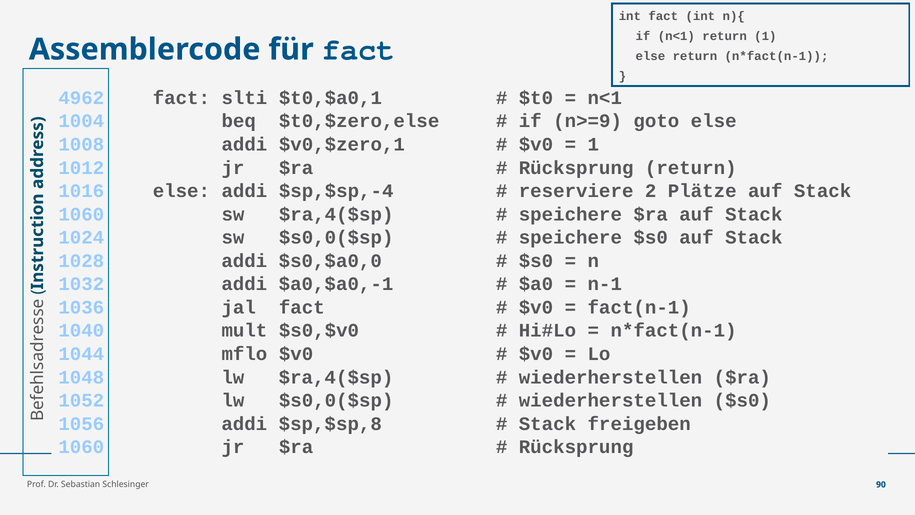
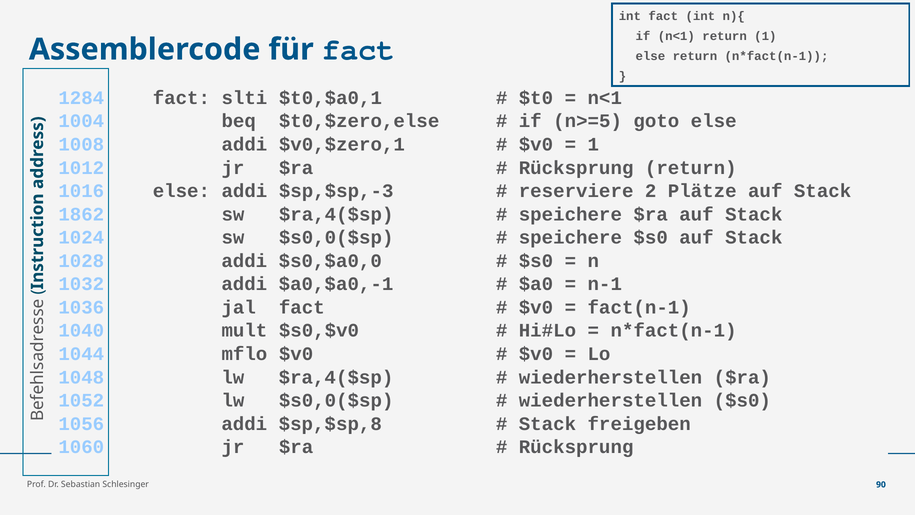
4962: 4962 -> 1284 (81, 98)
n>=9: n>=9 -> n>=5 (588, 121)
$sp,$sp,-4: $sp,$sp,-4 -> $sp,$sp,-3 (336, 191)
1060: 1060 -> 1862 (81, 214)
